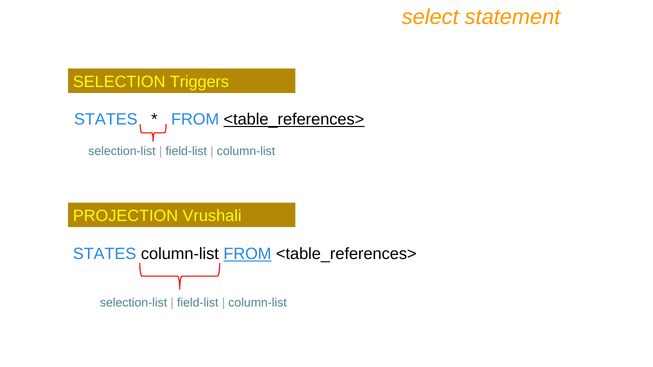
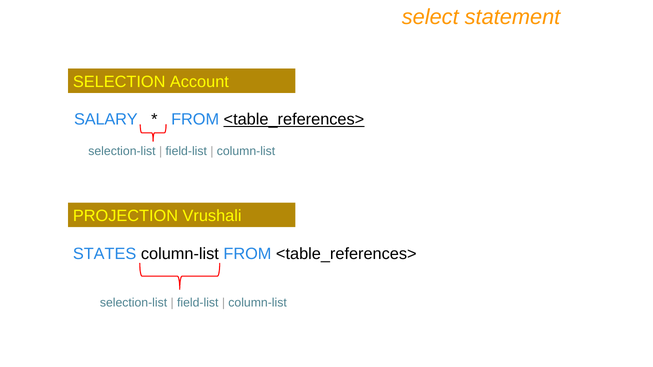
Triggers: Triggers -> Account (199, 82)
STATES: STATES -> SALARY (106, 120)
FROM underline: present -> none (247, 254)
